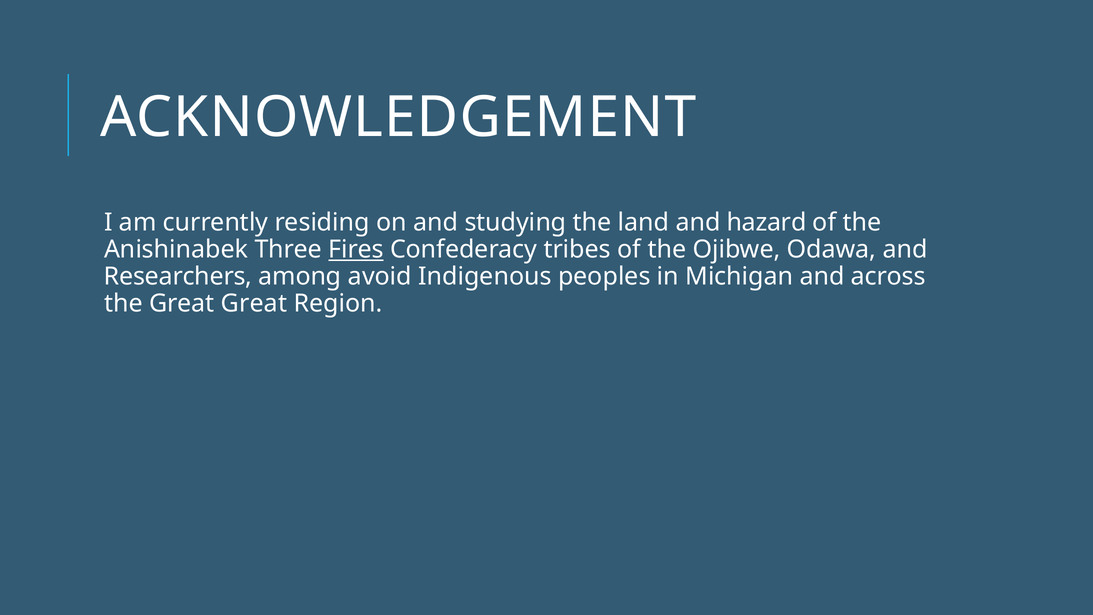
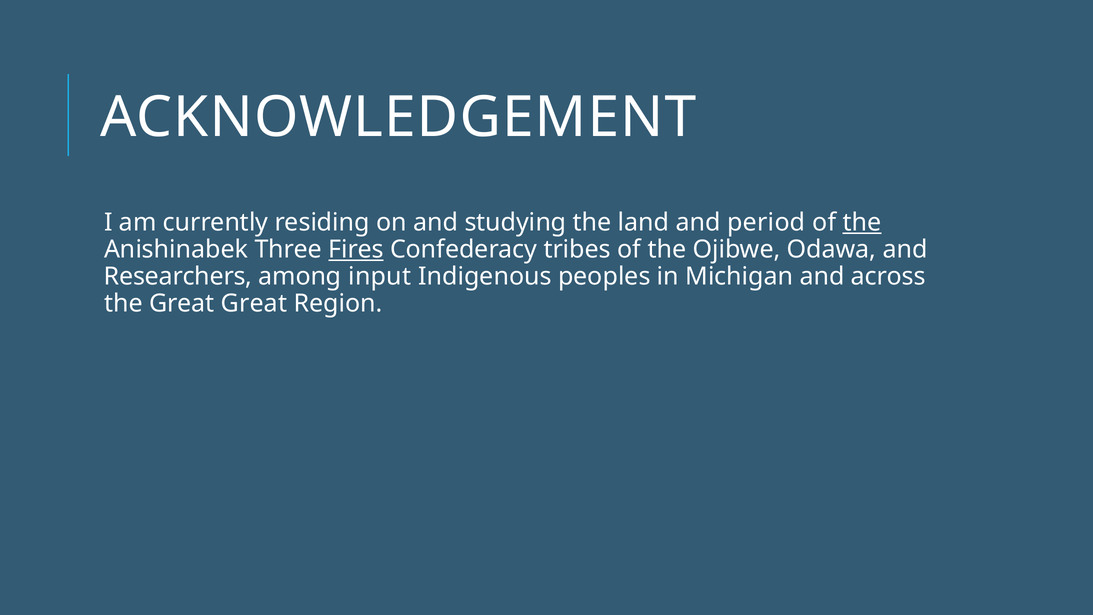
hazard: hazard -> period (766, 222)
the underline: none -> present (862, 222)
avoid: avoid -> input (380, 276)
